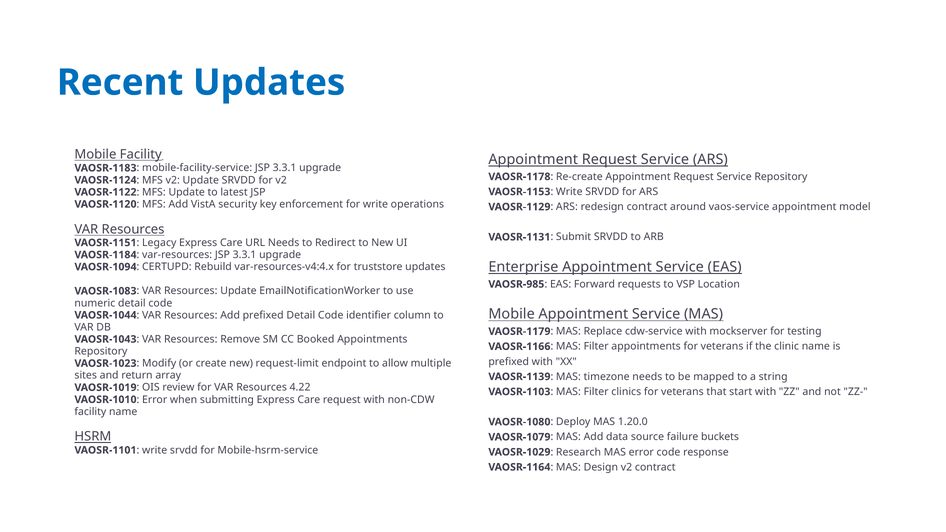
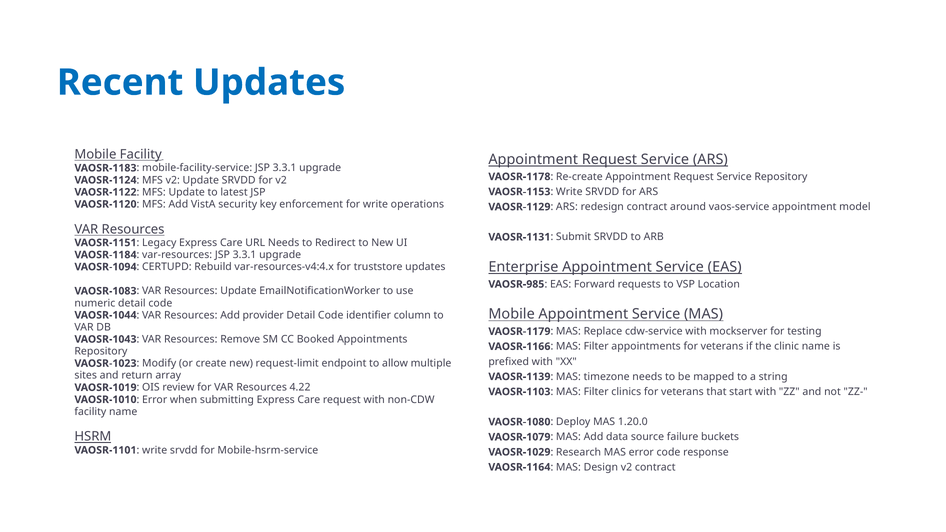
Add prefixed: prefixed -> provider (263, 315)
